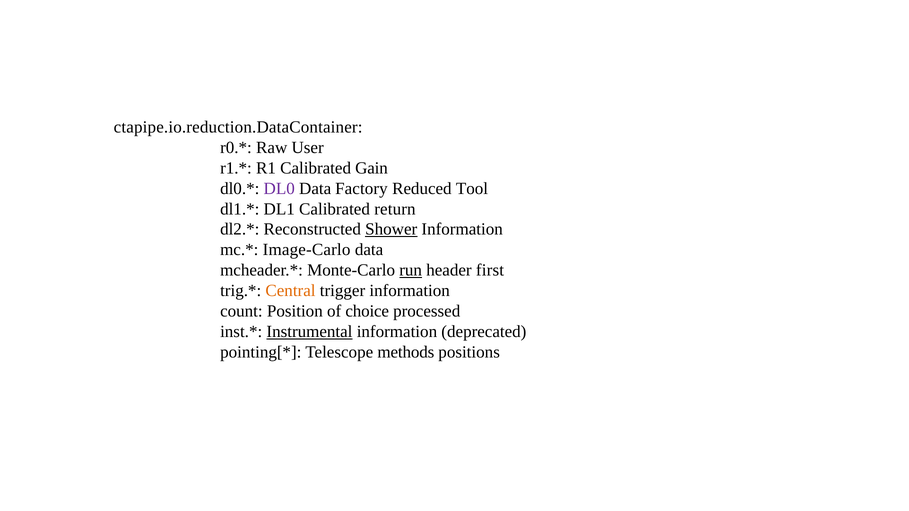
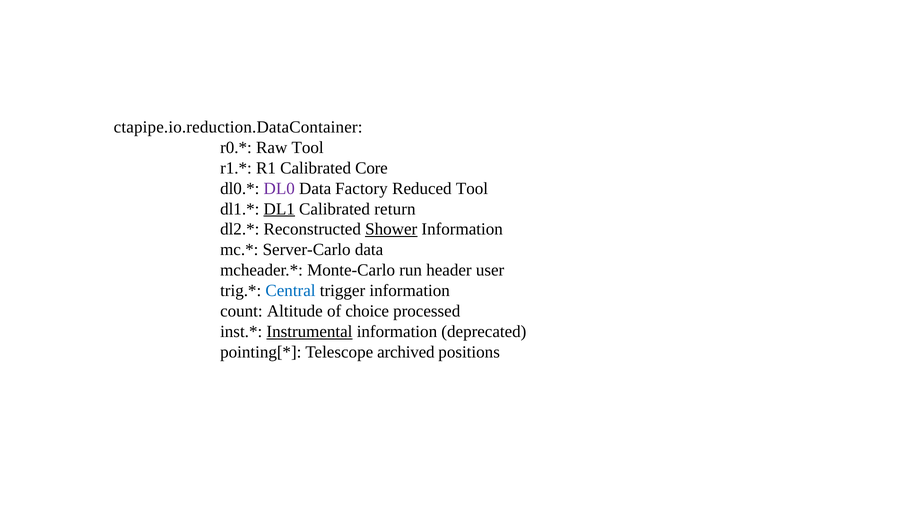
Raw User: User -> Tool (308, 148)
Gain: Gain -> Core (371, 168)
DL1 underline: none -> present (279, 209)
Image-Carlo: Image-Carlo -> Server-Carlo (307, 250)
run underline: present -> none (411, 270)
first: first -> user (490, 270)
Central colour: orange -> blue (291, 291)
Position: Position -> Altitude (295, 311)
methods: methods -> archived (406, 352)
